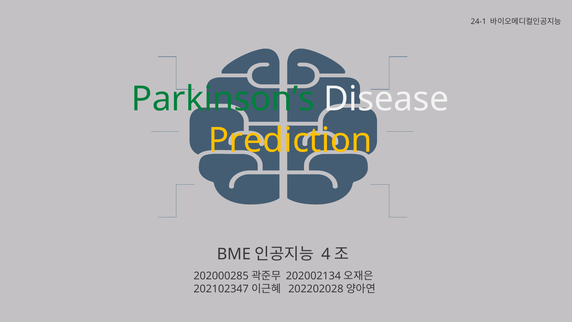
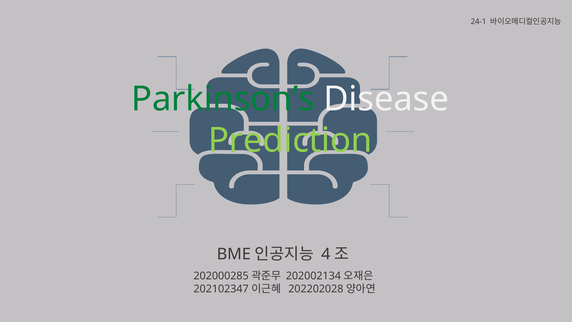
Prediction colour: yellow -> light green (290, 140)
